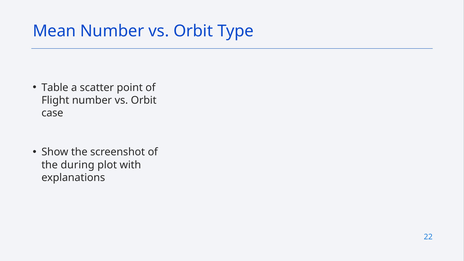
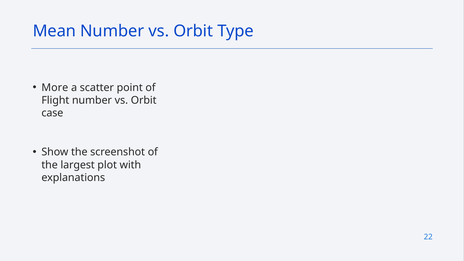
Table: Table -> More (55, 88)
during: during -> largest (78, 165)
